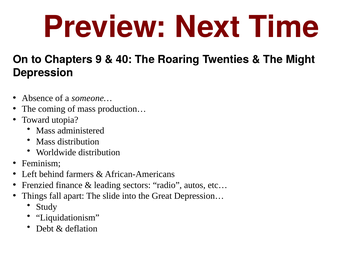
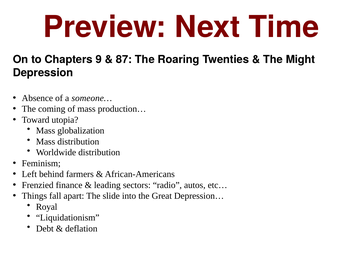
40: 40 -> 87 (124, 60)
administered: administered -> globalization (81, 131)
Study: Study -> Royal (47, 207)
